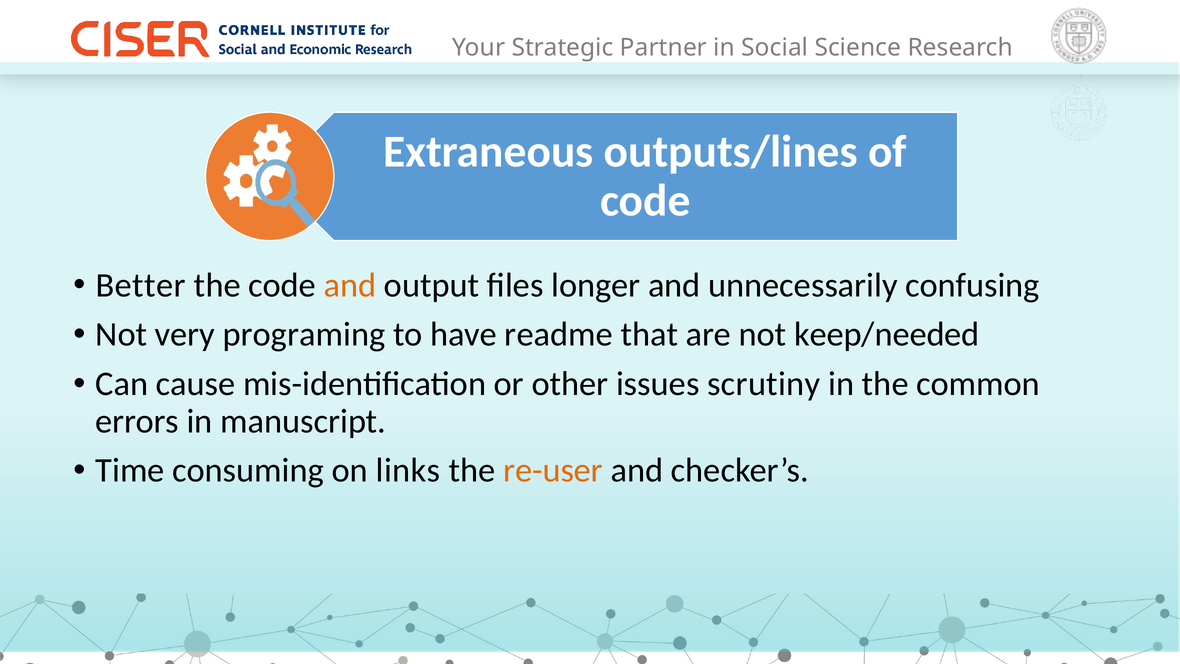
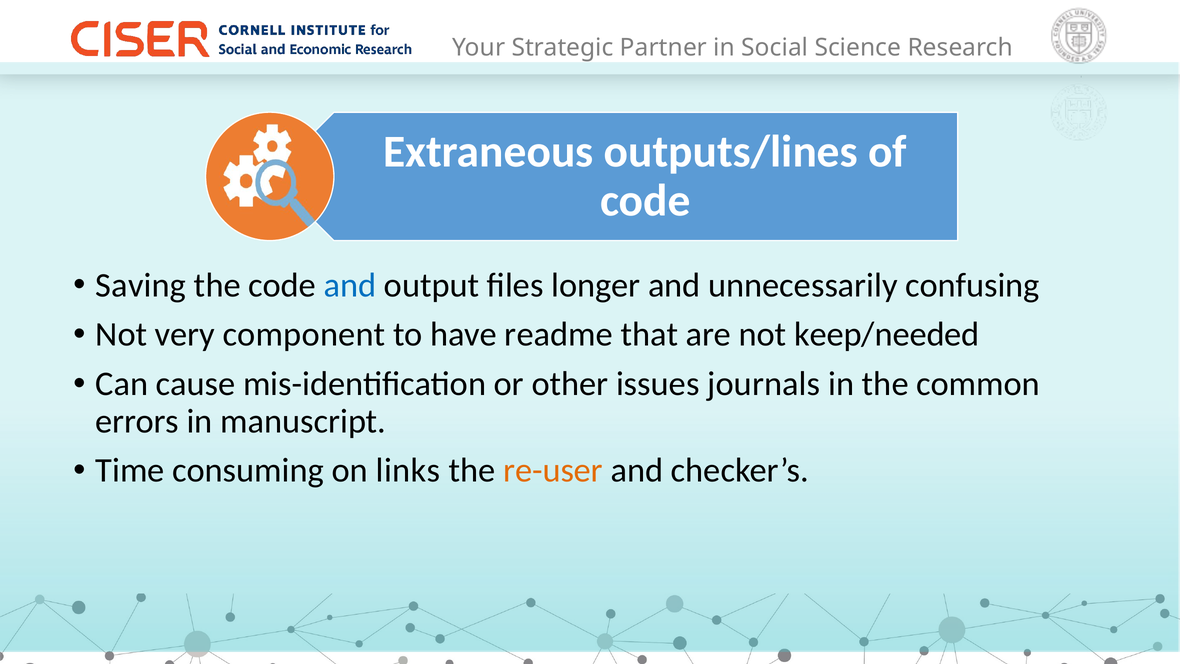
Better: Better -> Saving (141, 285)
and colour: orange -> blue (350, 285)
programing: programing -> component (304, 334)
scrutiny: scrutiny -> journals (764, 384)
